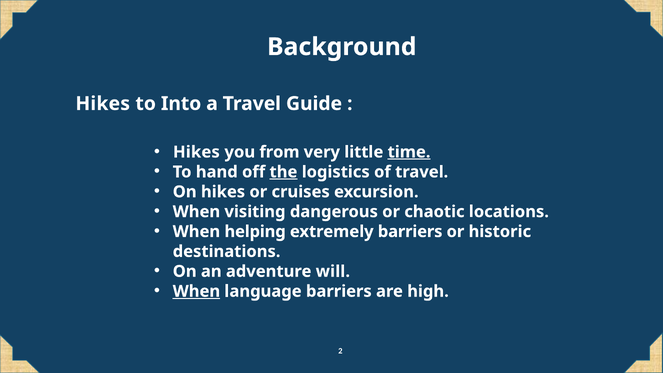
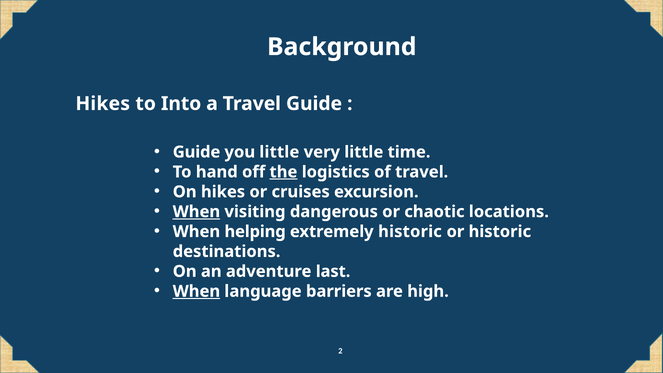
Hikes: Hikes -> Guide (197, 152)
you from: from -> little (279, 152)
time underline: present -> none (409, 152)
When underline: none -> present (196, 212)
extremely barriers: barriers -> historic (410, 232)
will: will -> last (333, 271)
